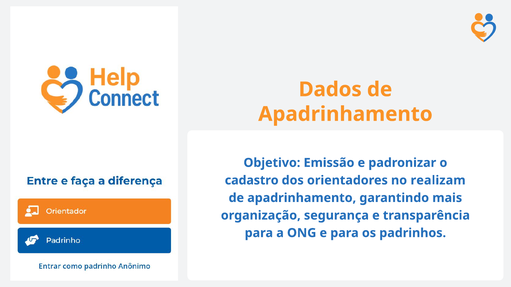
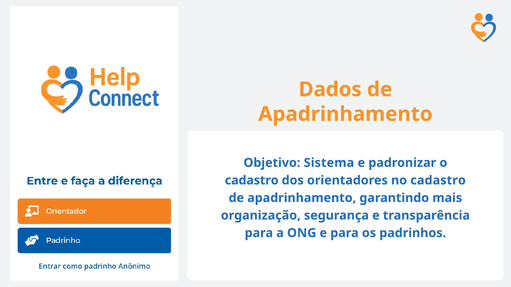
Emissão: Emissão -> Sistema (329, 163)
no realizam: realizam -> cadastro (438, 181)
